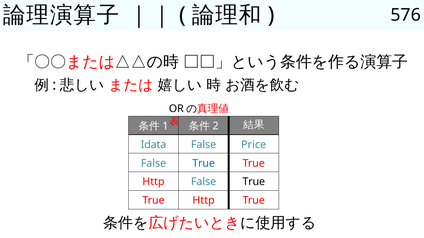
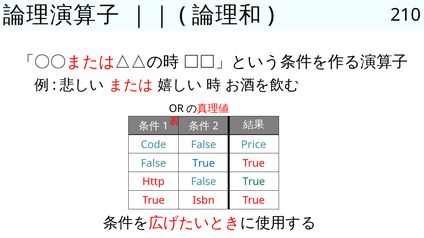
576: 576 -> 210 (406, 15)
Idata: Idata -> Code (154, 145)
True colour: black -> green (254, 182)
Http: Http -> Isbn (204, 201)
